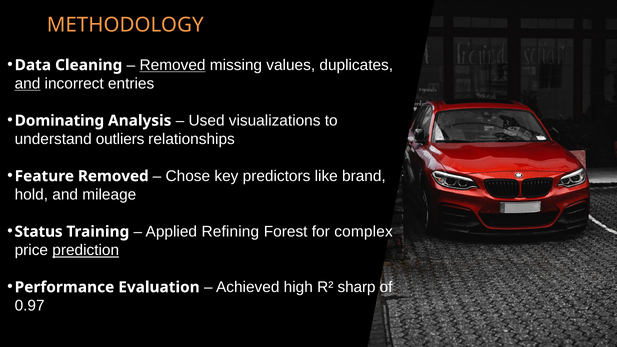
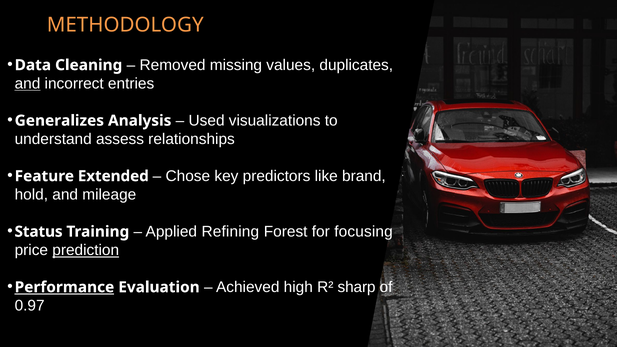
Removed underline: present -> none (173, 65)
Dominating: Dominating -> Generalizes (59, 121)
outliers: outliers -> assess (120, 139)
Feature Removed: Removed -> Extended (113, 176)
complex: complex -> focusing (364, 232)
Performance underline: none -> present (64, 287)
